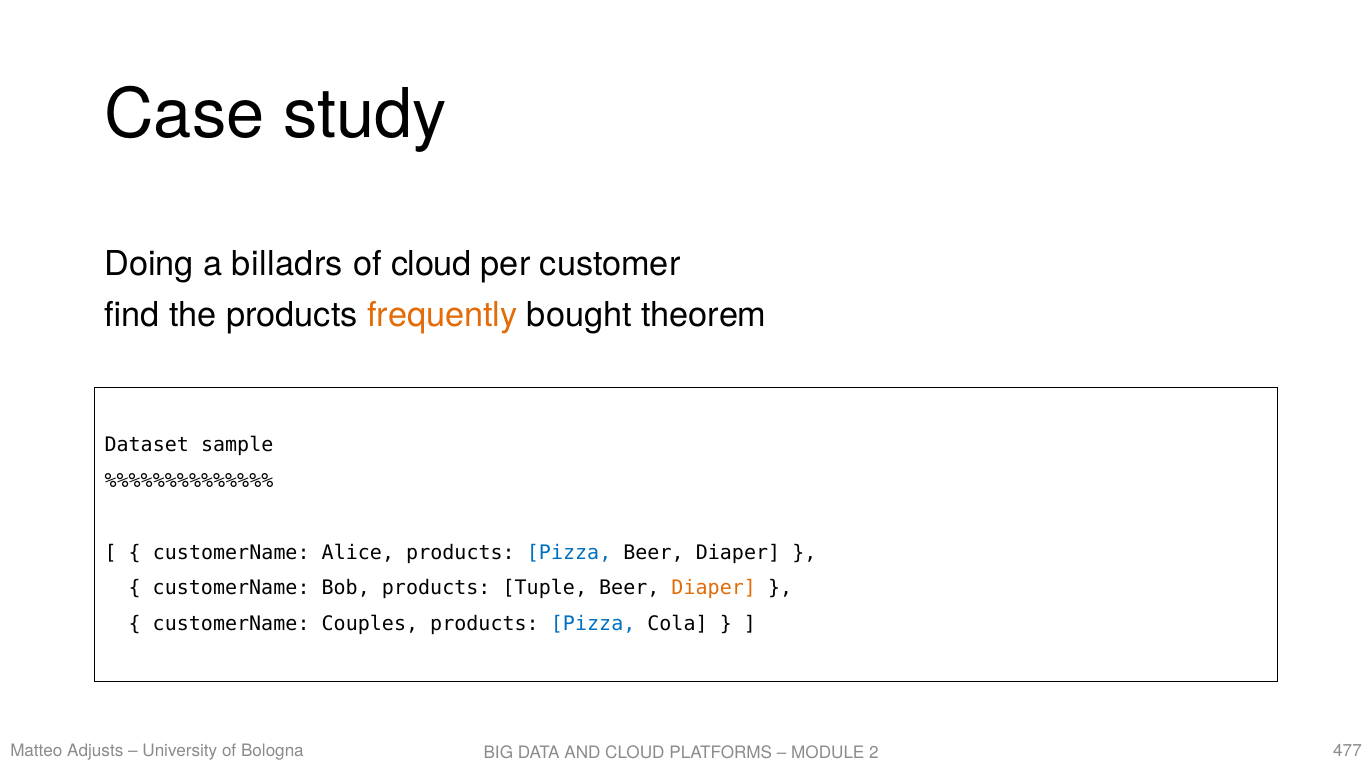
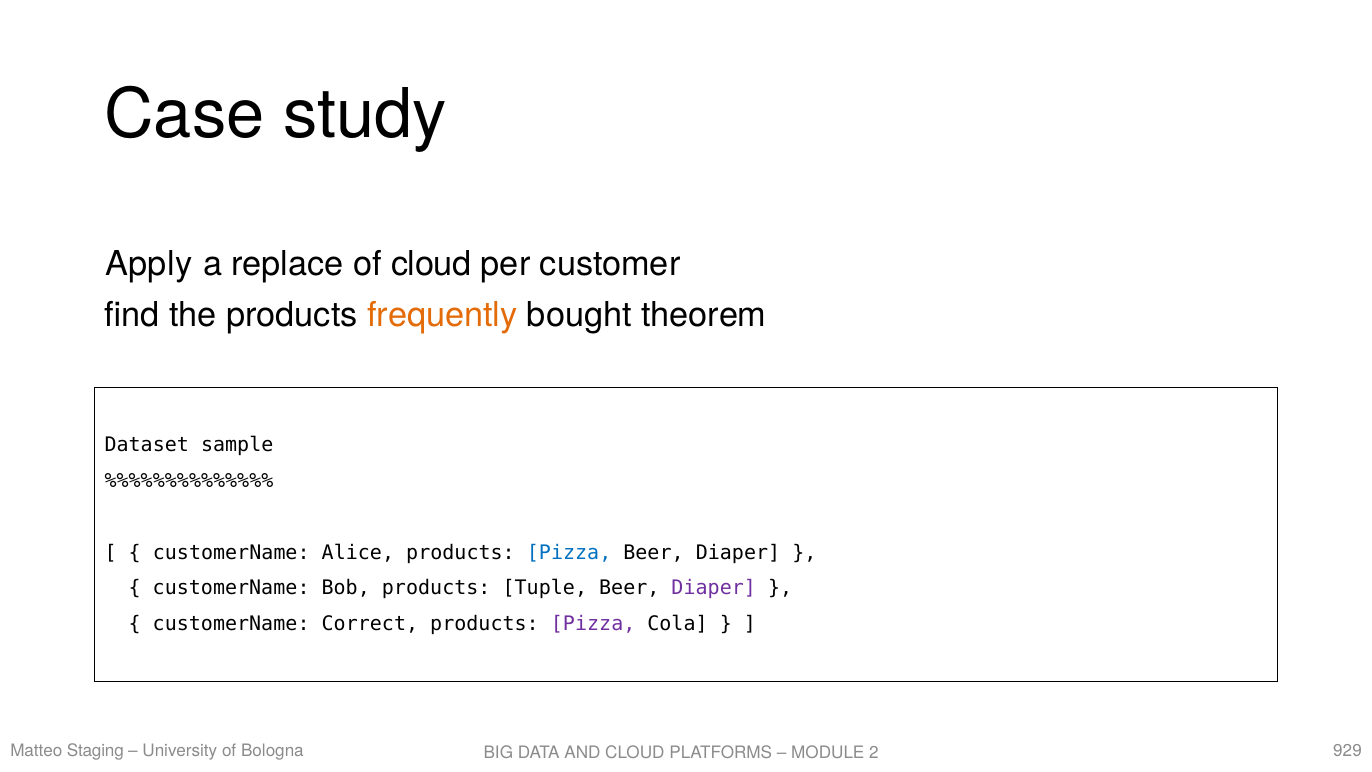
Doing: Doing -> Apply (149, 264)
billadrs: billadrs -> replace (288, 264)
Diaper colour: orange -> purple (714, 588)
Couples: Couples -> Correct (370, 624)
Pizza colour: blue -> purple (593, 624)
Adjusts: Adjusts -> Staging (95, 750)
477: 477 -> 929 (1348, 750)
